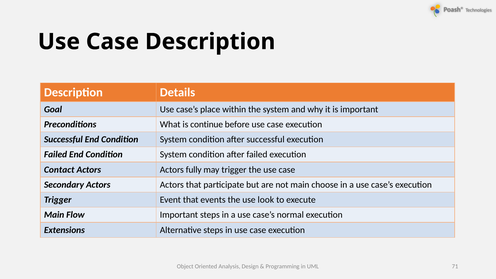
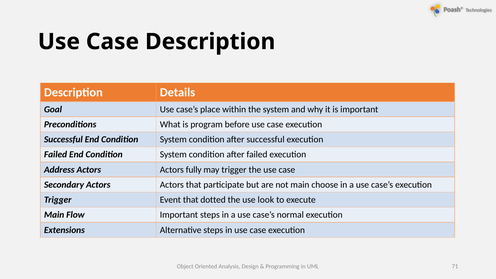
continue: continue -> program (207, 124)
Contact: Contact -> Address (59, 170)
events: events -> dotted (213, 200)
